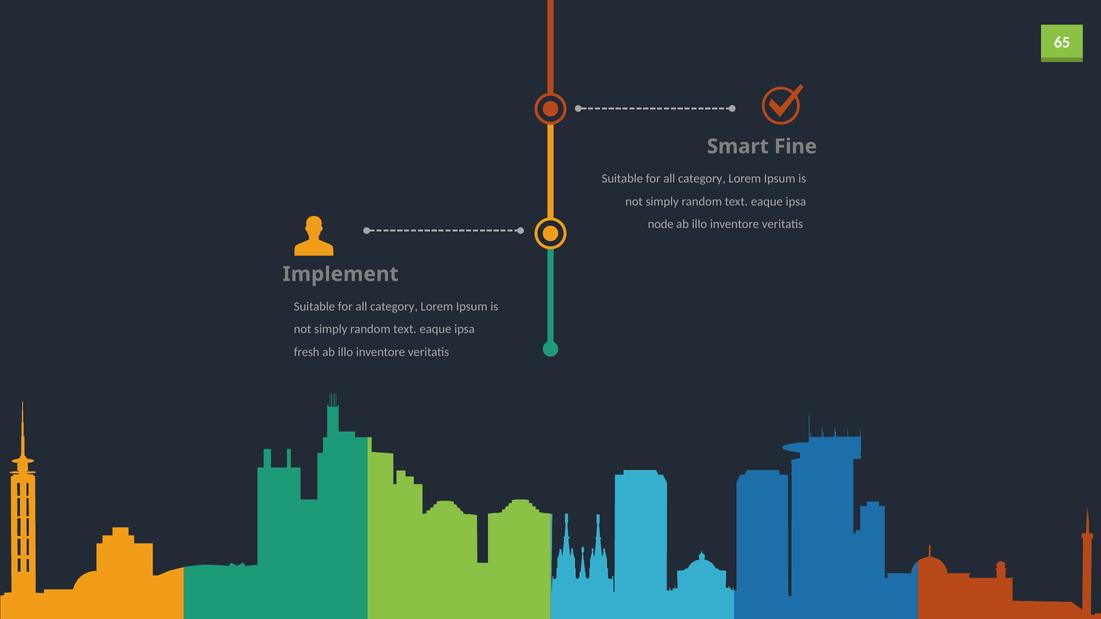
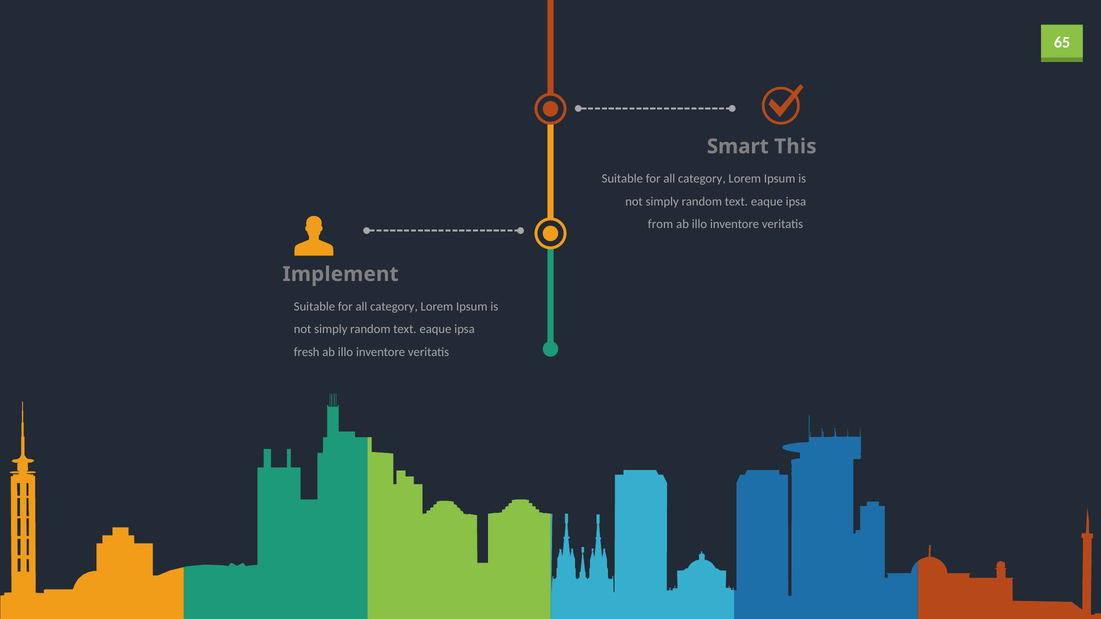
Fine: Fine -> This (795, 147)
node: node -> from (661, 224)
